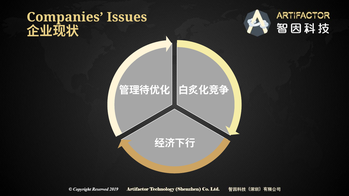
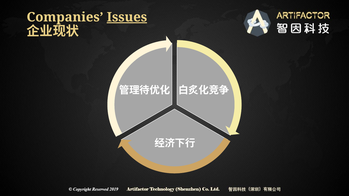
Issues underline: none -> present (127, 17)
